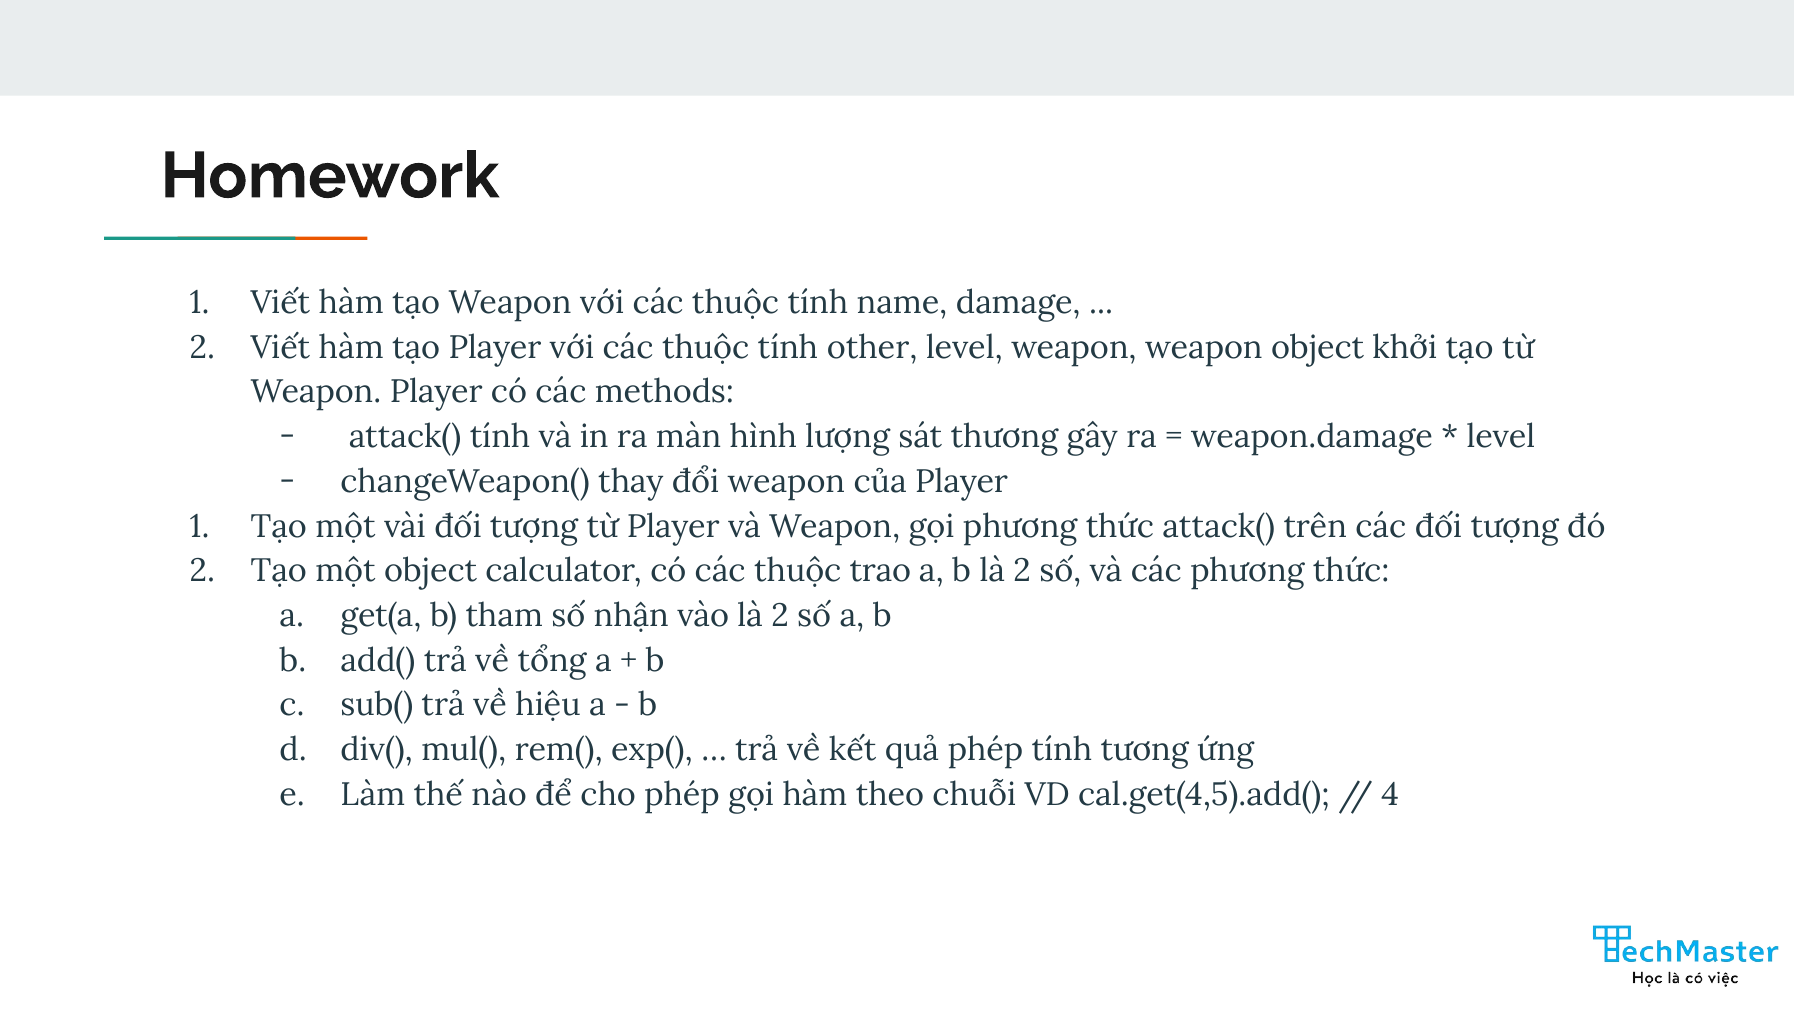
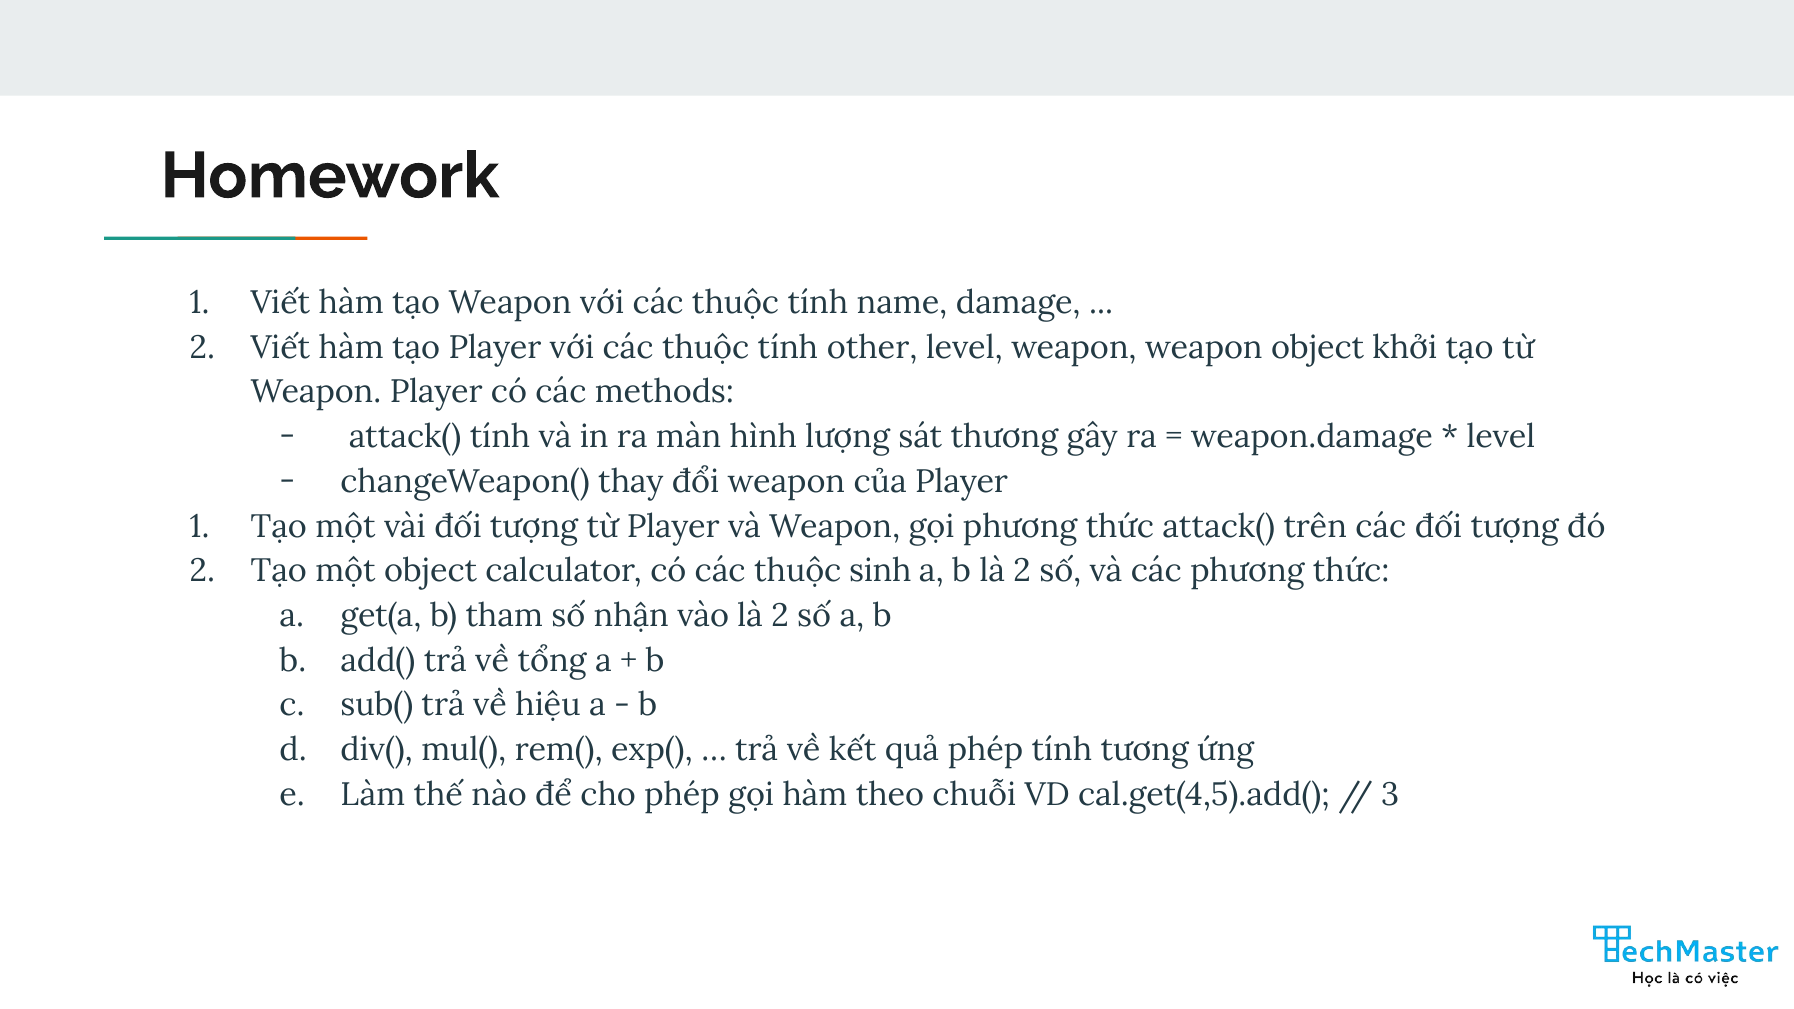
trao: trao -> sinh (880, 571)
4: 4 -> 3 (1390, 795)
